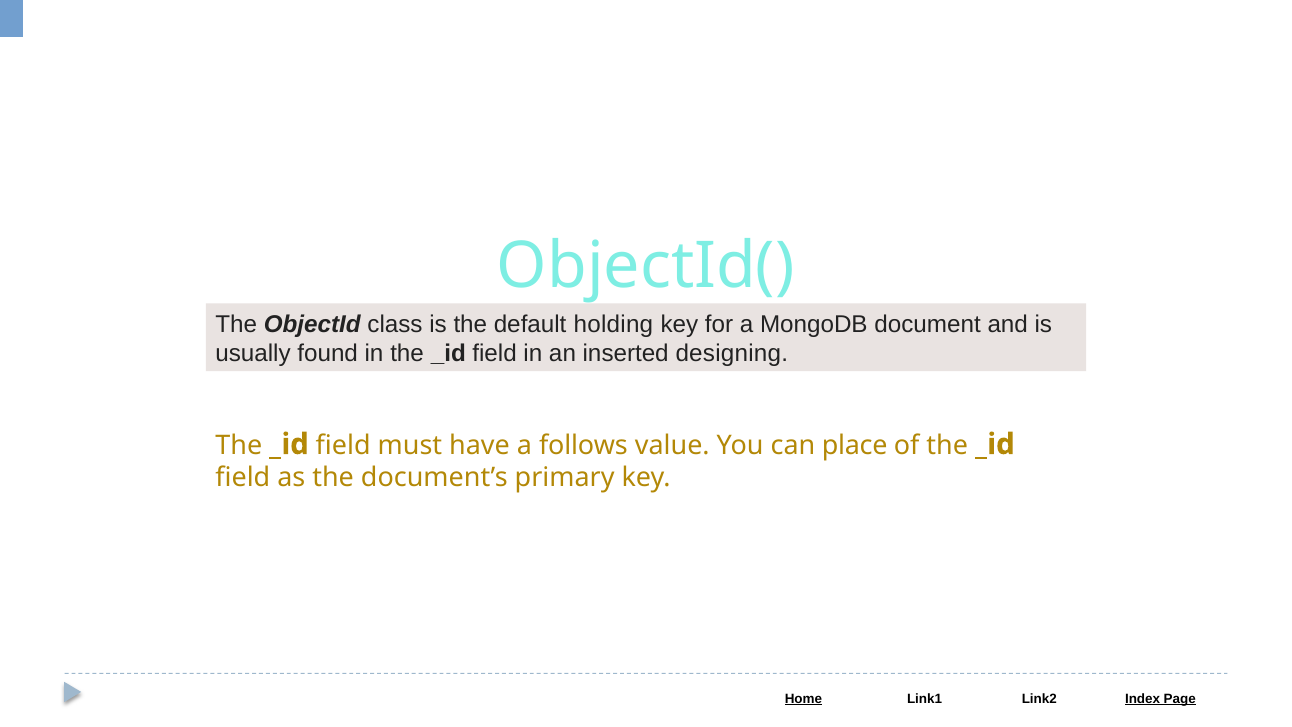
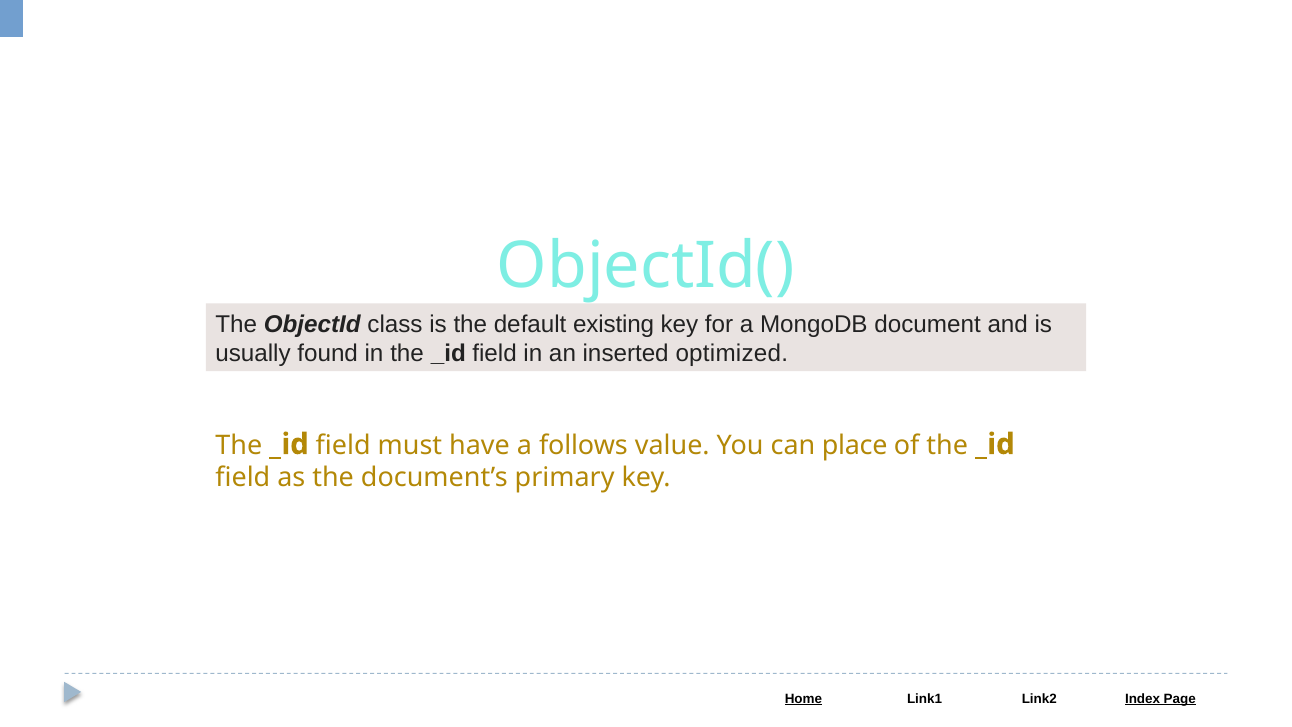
holding: holding -> existing (614, 324)
designing: designing -> optimized (732, 353)
